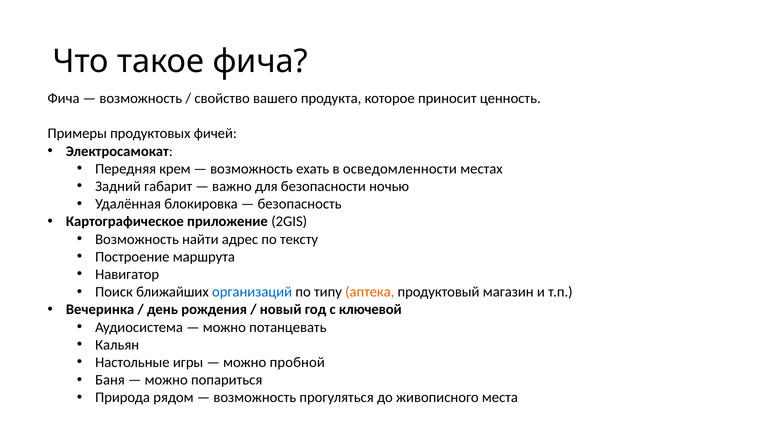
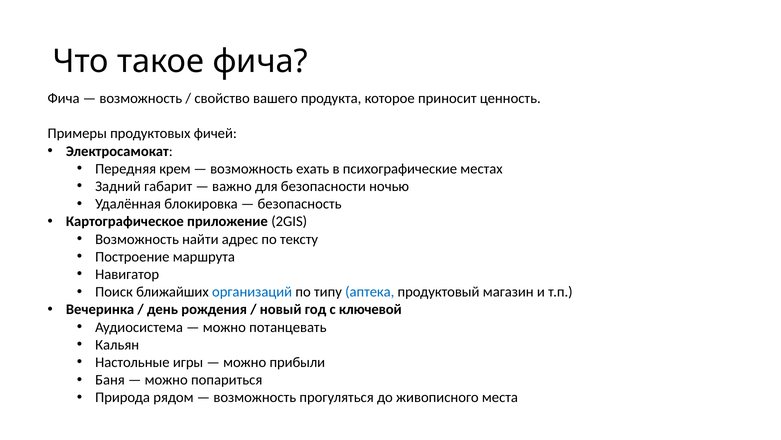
осведомленности: осведомленности -> психографические (400, 169)
аптека colour: orange -> blue (370, 292)
пробной: пробной -> прибыли (297, 362)
